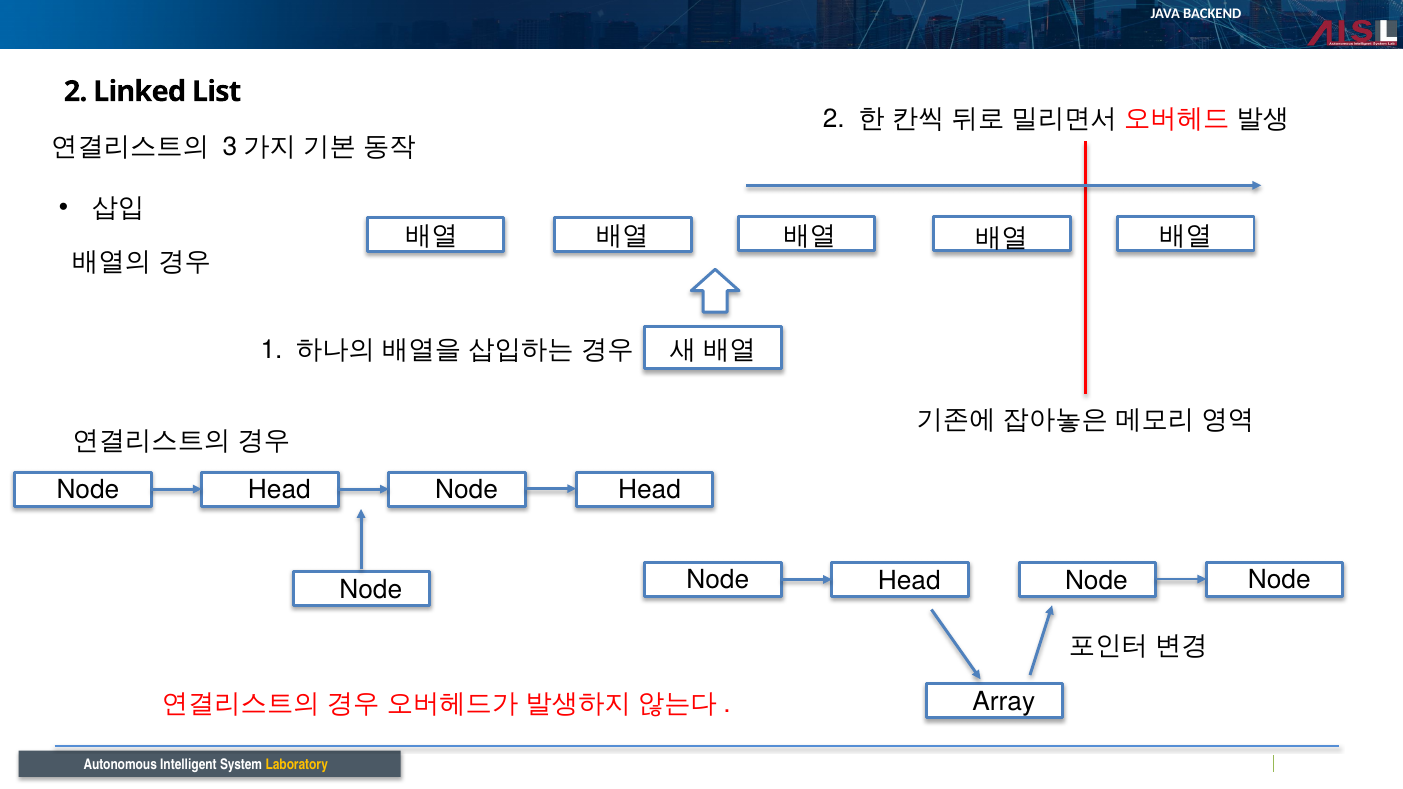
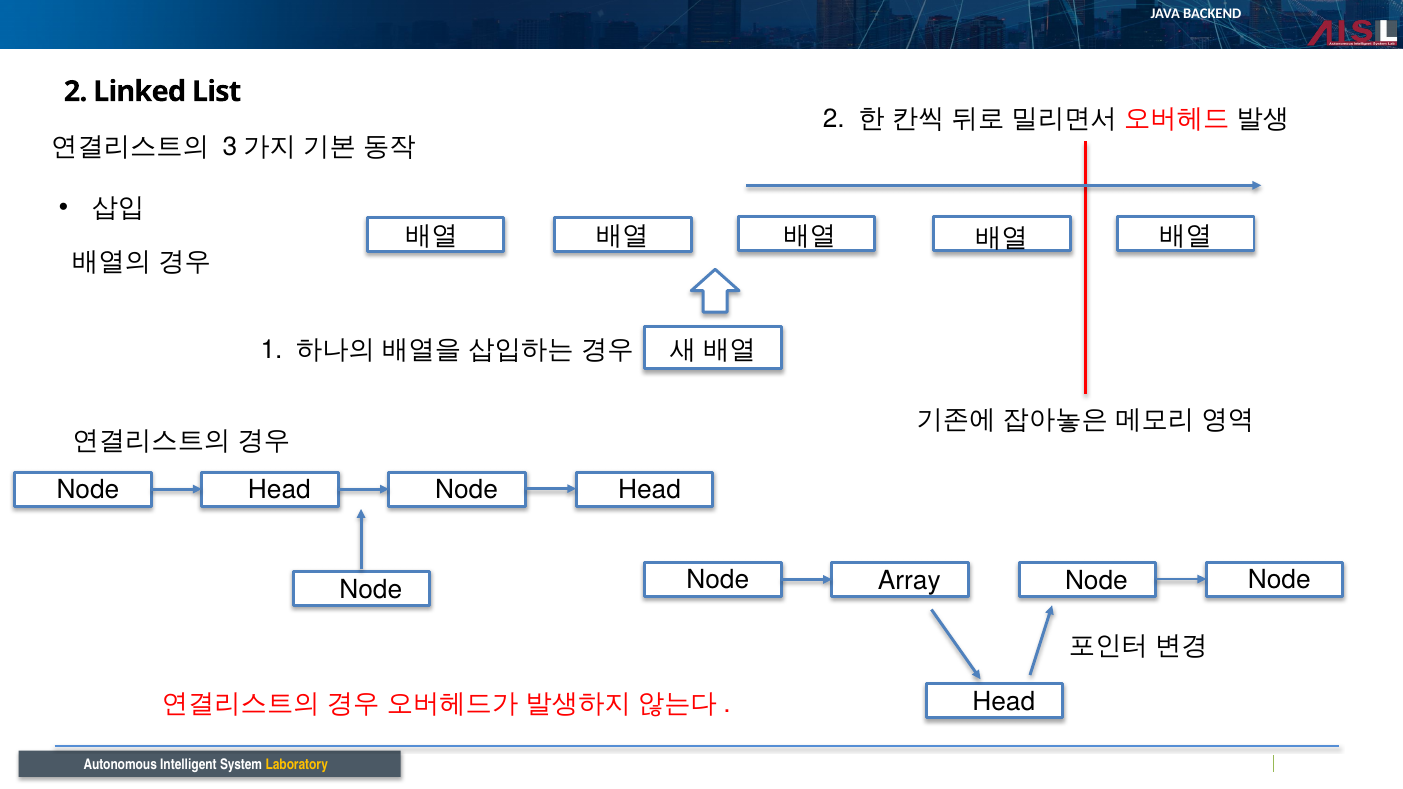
Node Node Head: Head -> Array (909, 581)
Array: Array -> Head (1004, 702)
